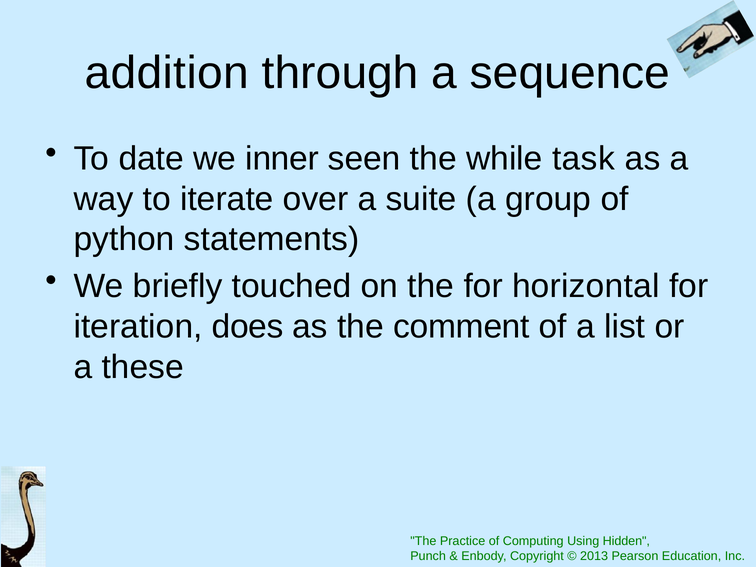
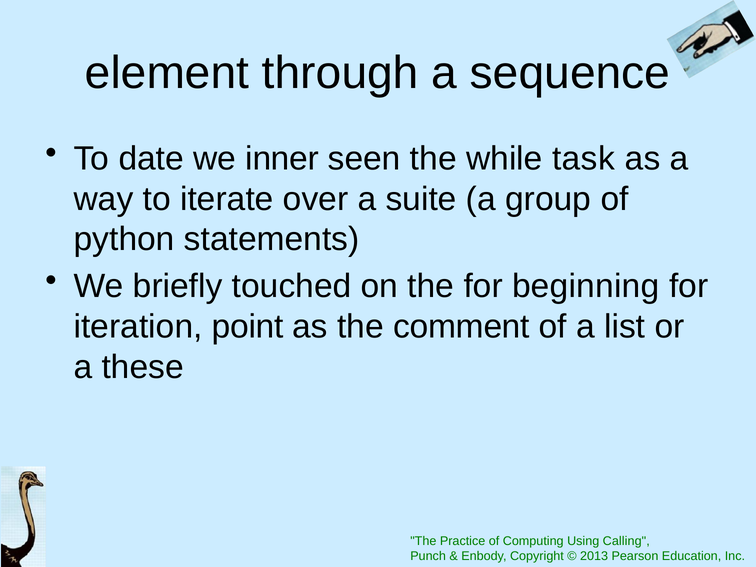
addition: addition -> element (167, 73)
horizontal: horizontal -> beginning (586, 286)
does: does -> point (248, 327)
Hidden: Hidden -> Calling (626, 541)
